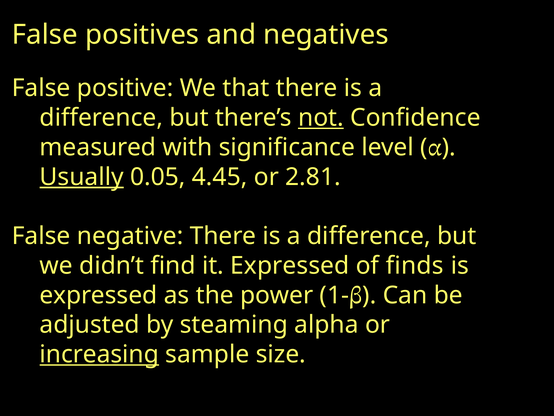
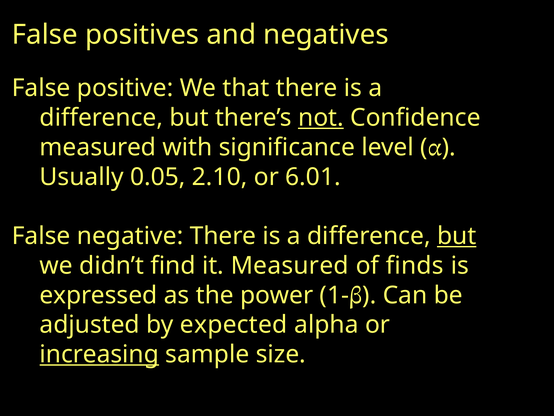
Usually underline: present -> none (82, 177)
4.45: 4.45 -> 2.10 (220, 177)
2.81: 2.81 -> 6.01 (313, 177)
but underline: none -> present (457, 236)
it Expressed: Expressed -> Measured (290, 265)
steaming: steaming -> expected (234, 324)
